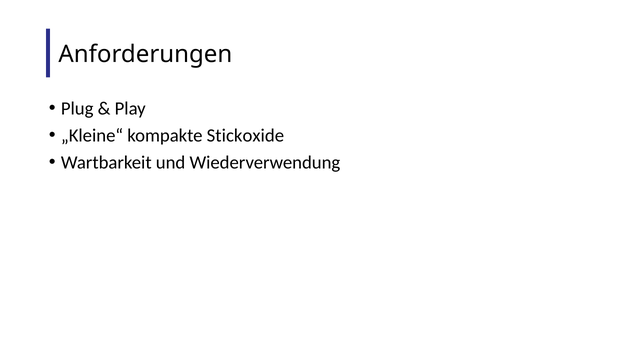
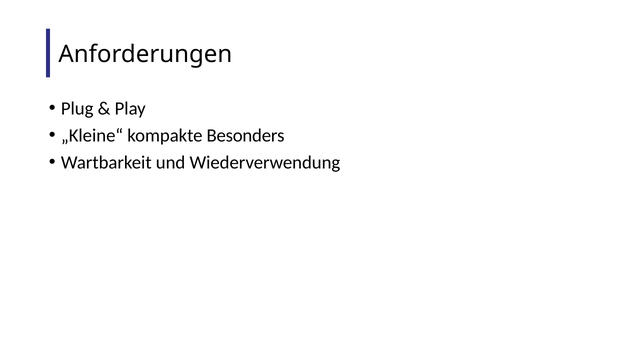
Stickoxide: Stickoxide -> Besonders (246, 135)
